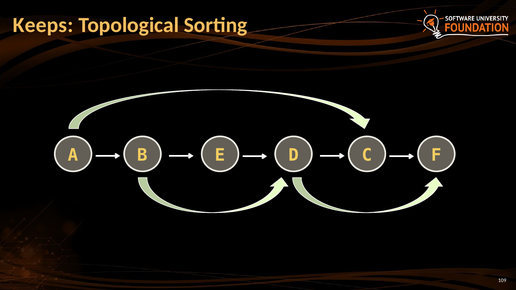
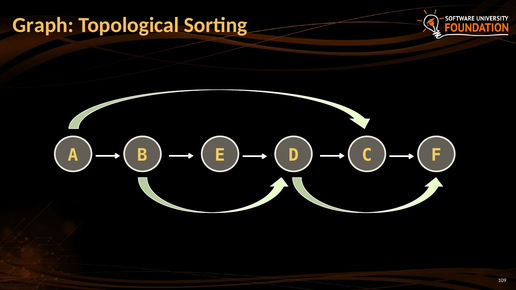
Keeps: Keeps -> Graph (43, 25)
